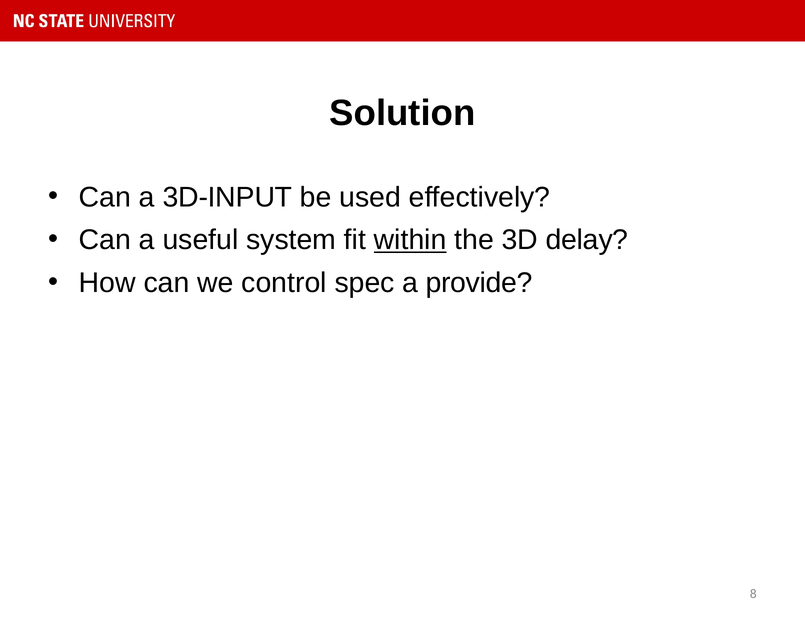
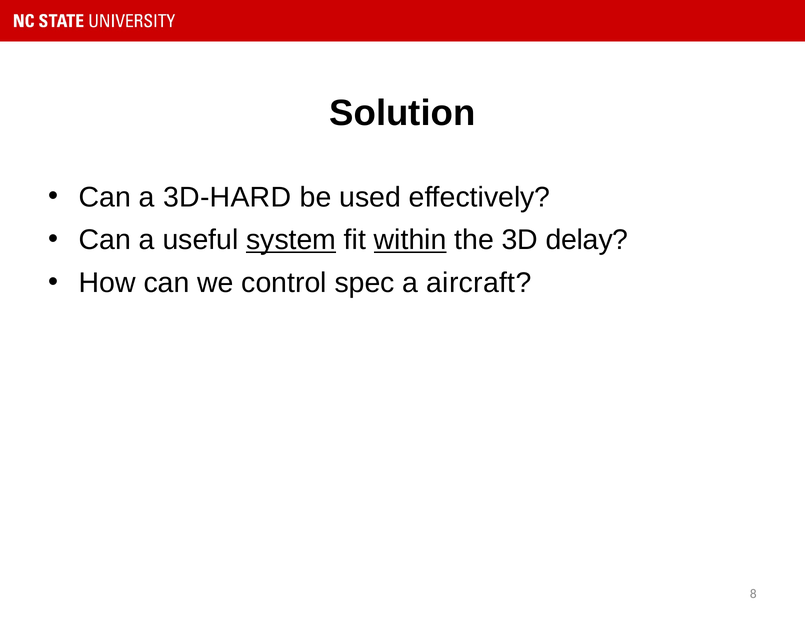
3D-INPUT: 3D-INPUT -> 3D-HARD (227, 197)
system underline: none -> present (291, 240)
provide: provide -> aircraft (479, 283)
